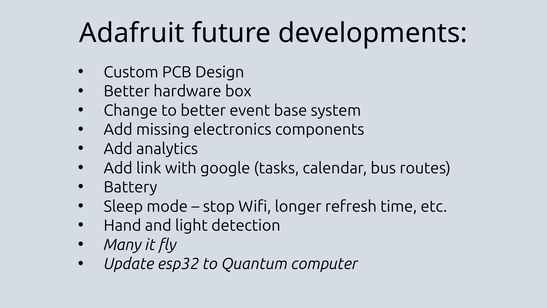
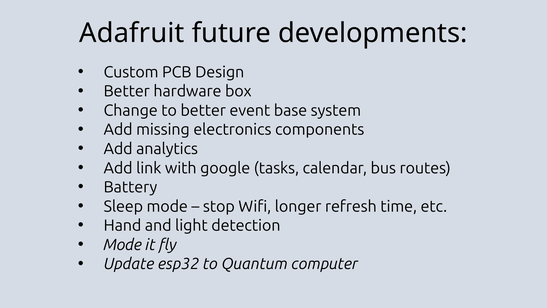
Many: Many -> Mode (123, 245)
